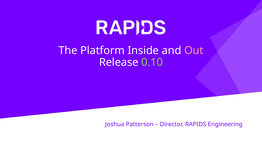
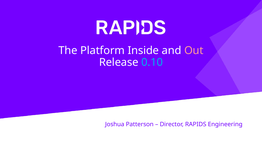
0.10 colour: light green -> light blue (152, 62)
